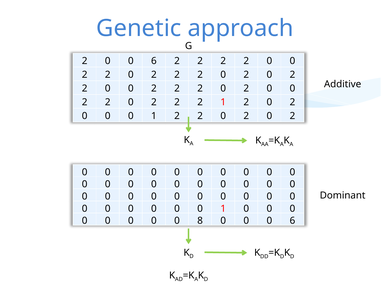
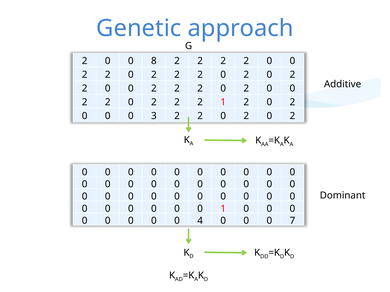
2 0 0 6: 6 -> 8 (154, 61)
1: 1 -> 3 (154, 116)
8: 8 -> 4 (200, 221)
0 0 0 6: 6 -> 7 (292, 221)
